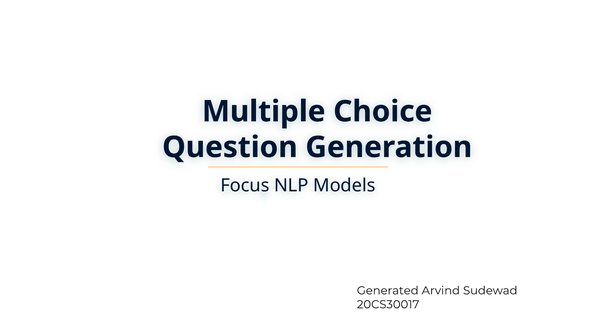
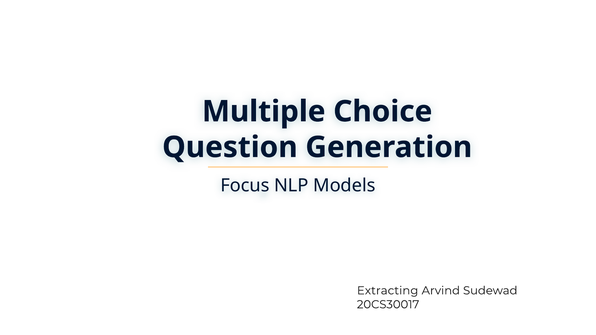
Generated: Generated -> Extracting (388, 291)
